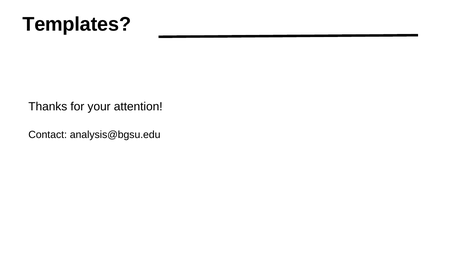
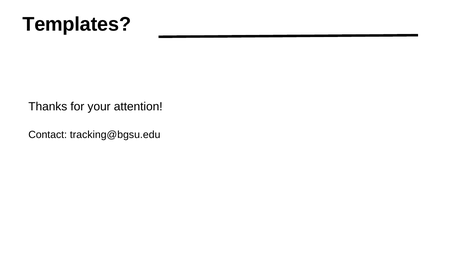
analysis@bgsu.edu: analysis@bgsu.edu -> tracking@bgsu.edu (115, 134)
